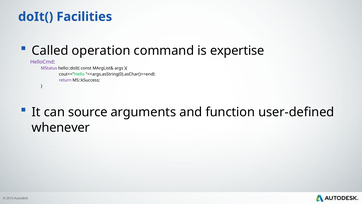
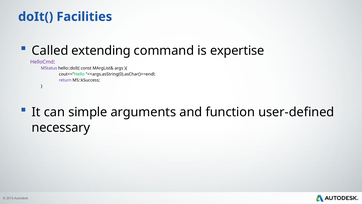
operation: operation -> extending (101, 51)
source: source -> simple (88, 112)
whenever: whenever -> necessary (61, 127)
